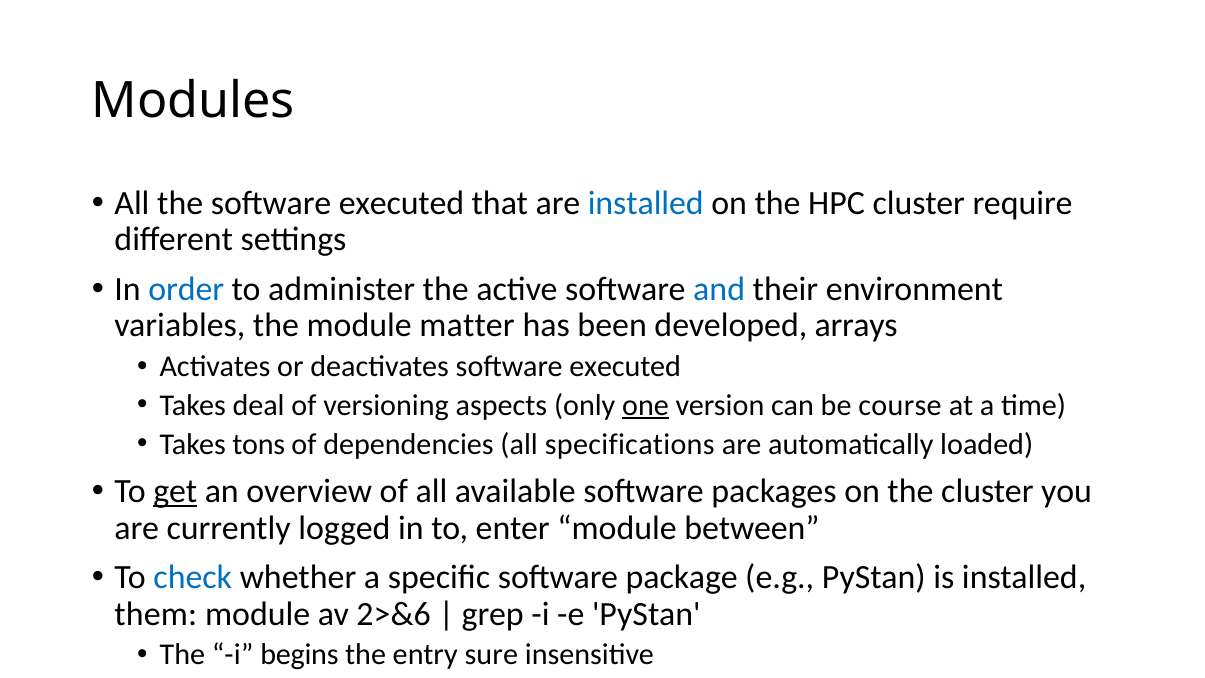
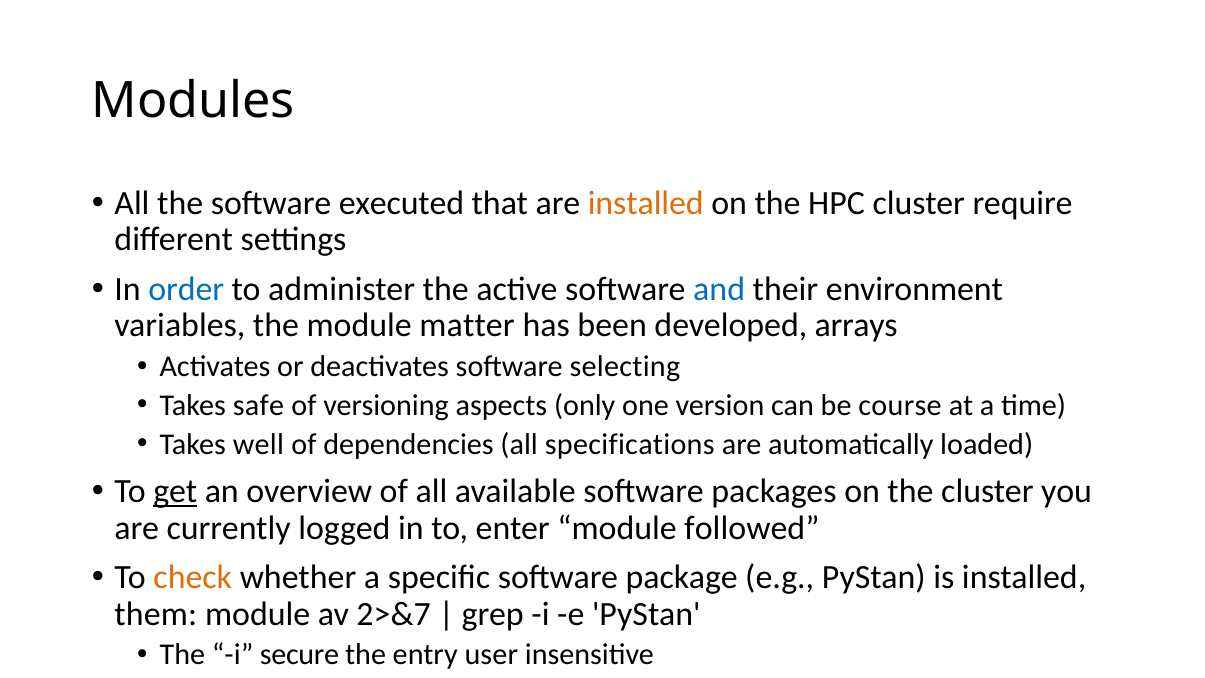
installed colour: blue -> orange (646, 203)
deactivates software executed: executed -> selecting (625, 366)
deal: deal -> safe (258, 405)
one underline: present -> none (645, 405)
tons: tons -> well (258, 444)
between: between -> followed (752, 528)
check colour: blue -> orange (193, 577)
2>&6: 2>&6 -> 2>&7 (394, 614)
begins: begins -> secure (299, 655)
sure: sure -> user (491, 655)
